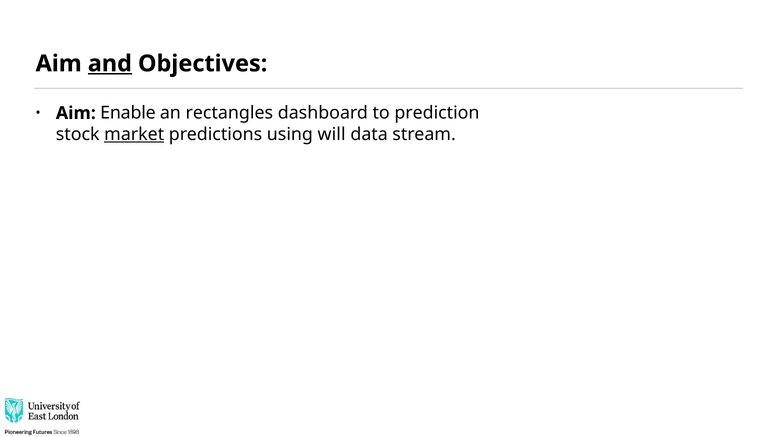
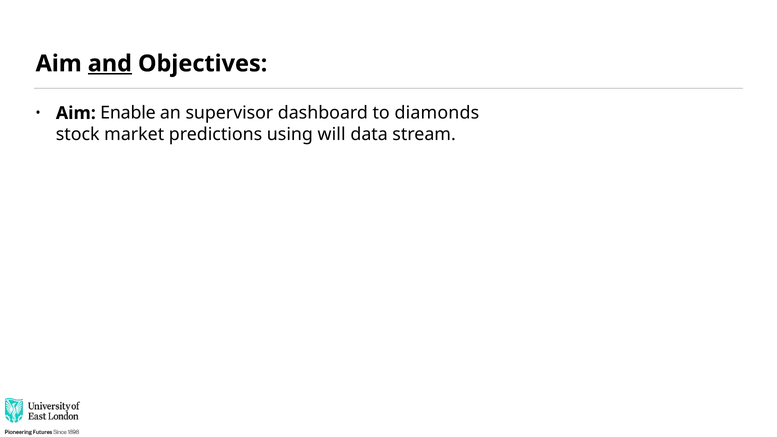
rectangles: rectangles -> supervisor (229, 113)
prediction: prediction -> diamonds (437, 113)
market underline: present -> none (134, 135)
